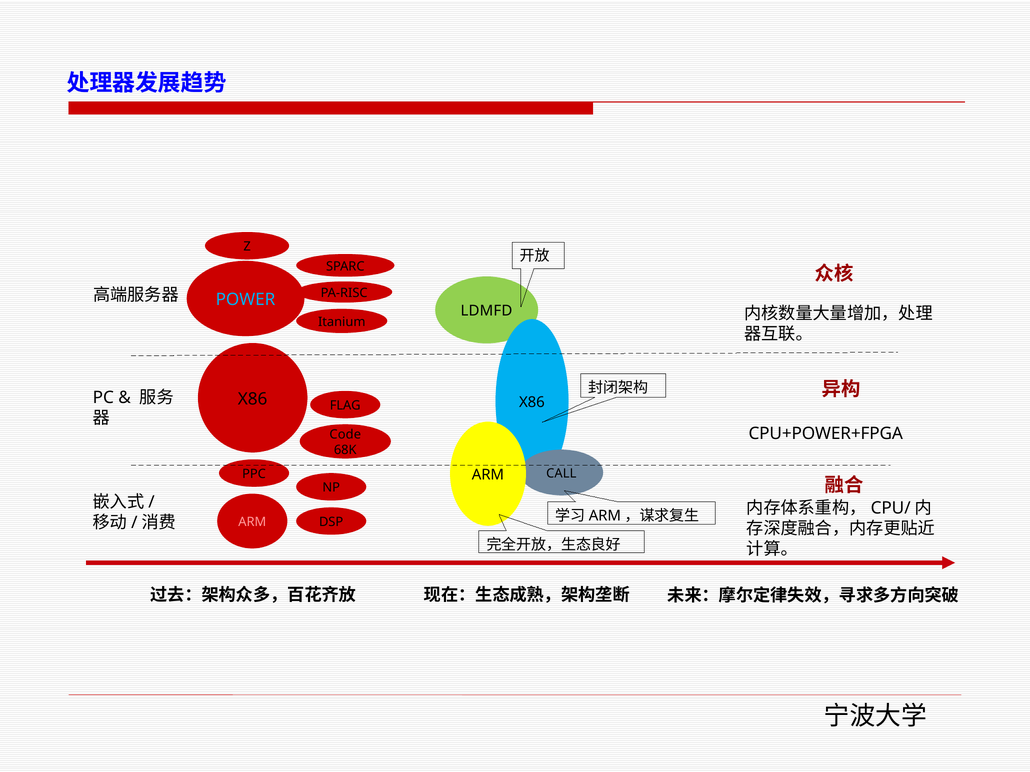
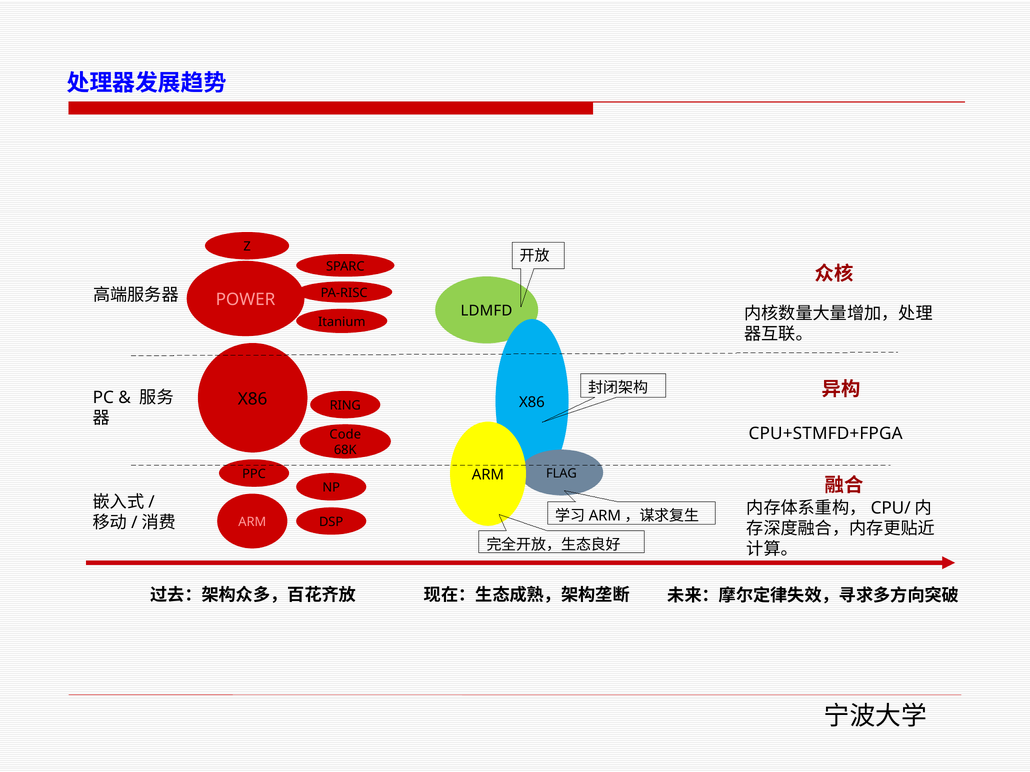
POWER colour: light blue -> pink (246, 300)
FLAG: FLAG -> RING (345, 406)
CPU+POWER+FPGA: CPU+POWER+FPGA -> CPU+STMFD+FPGA (826, 434)
CALL: CALL -> FLAG (561, 474)
